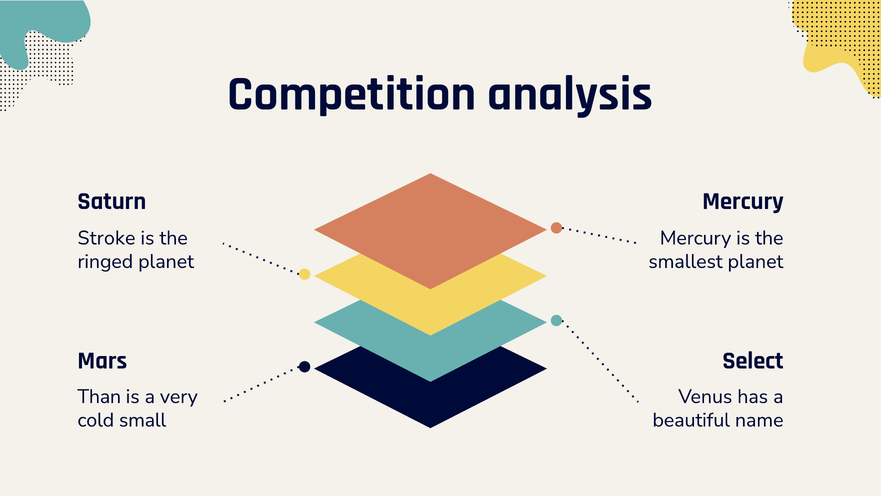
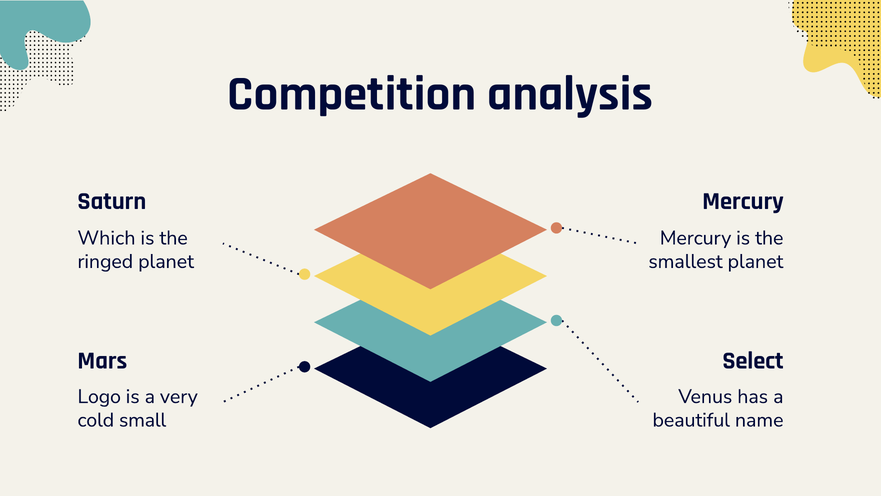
Stroke: Stroke -> Which (106, 238)
Than: Than -> Logo (99, 396)
